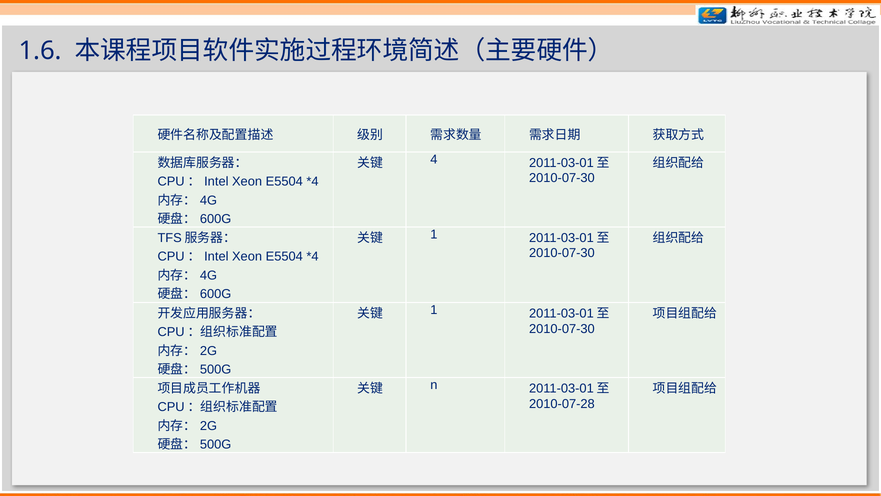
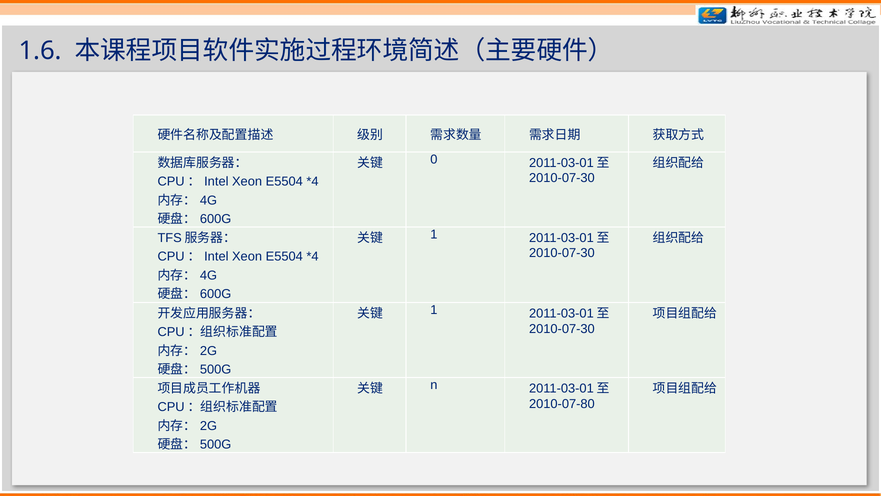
4: 4 -> 0 (434, 159)
2010-07-28: 2010-07-28 -> 2010-07-80 (562, 403)
